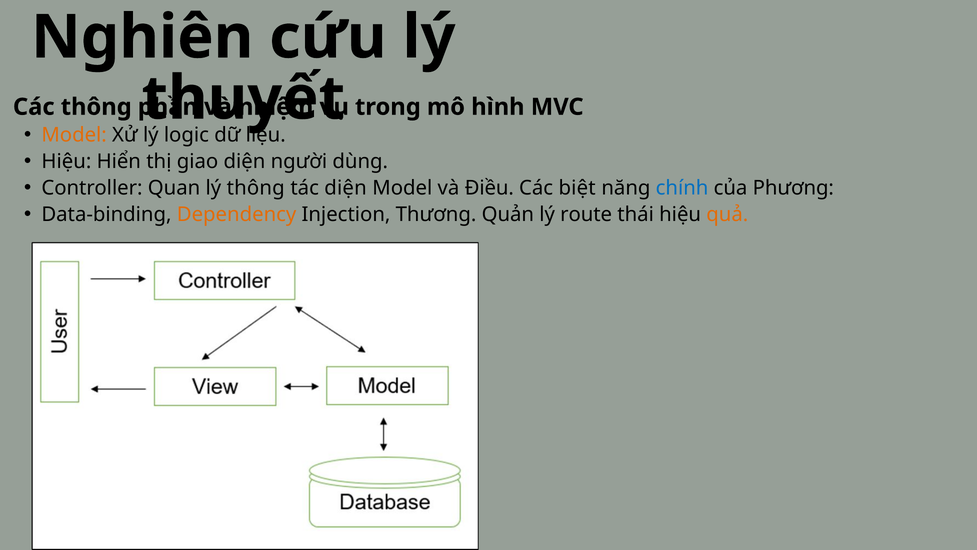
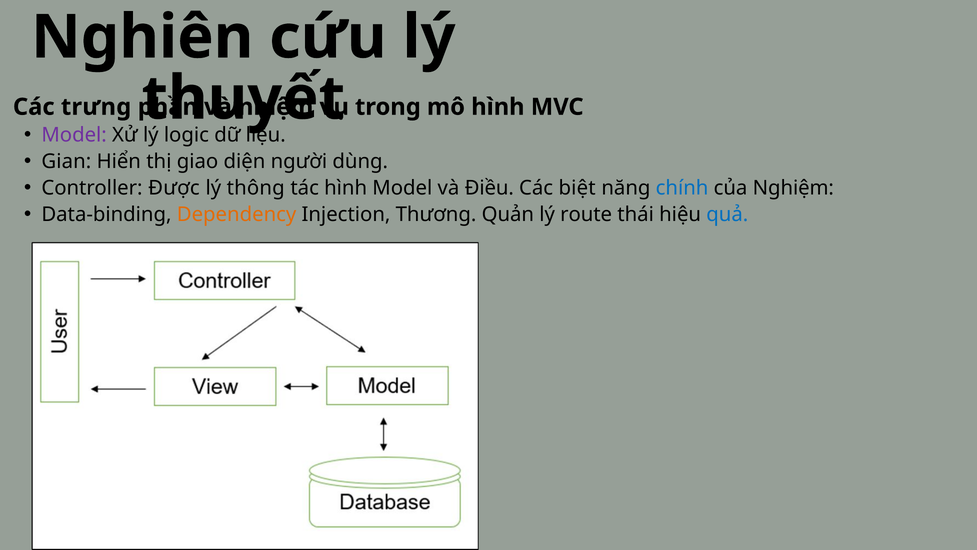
Các thông: thông -> trưng (96, 107)
Model colour: orange -> purple (74, 135)
Hiệu: Hiệu -> Gian (66, 162)
Quan: Quan -> Được (174, 188)
tác diện: diện -> hình (346, 188)
Phương: Phương -> Nghiệm (793, 188)
quả colour: orange -> blue (727, 215)
